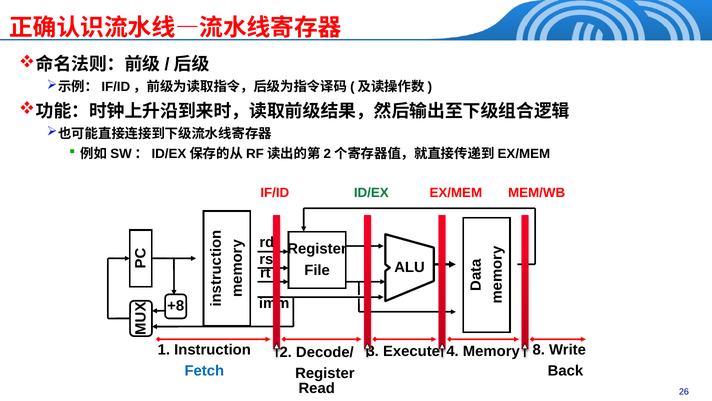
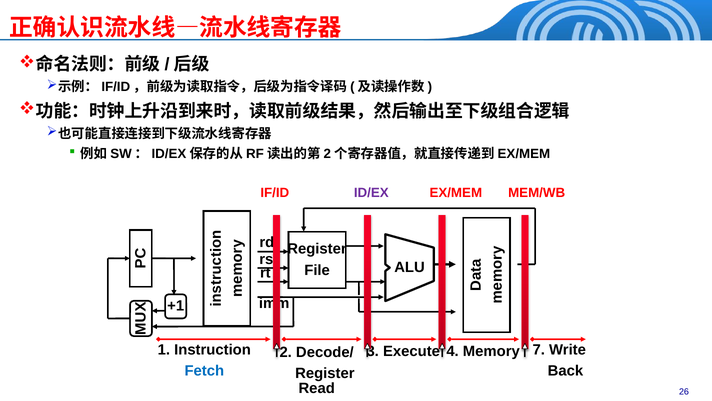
ID/EX colour: green -> purple (371, 193)
+8: +8 -> +1 (176, 306)
8: 8 -> 7 (539, 349)
